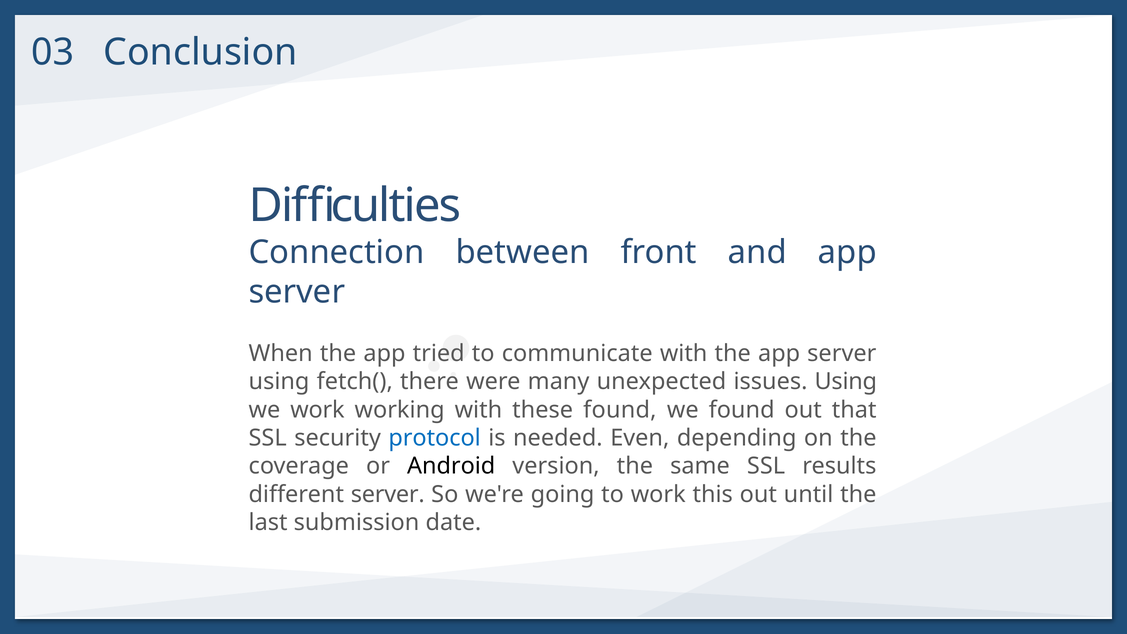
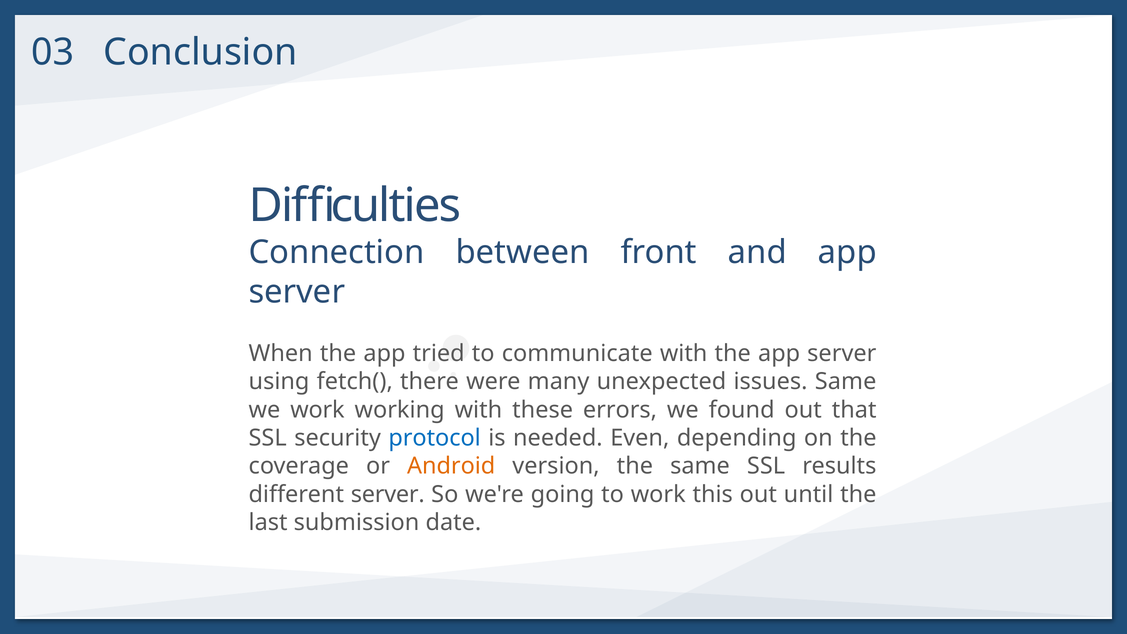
issues Using: Using -> Same (846, 382)
these found: found -> errors (620, 410)
Android colour: black -> orange (451, 466)
